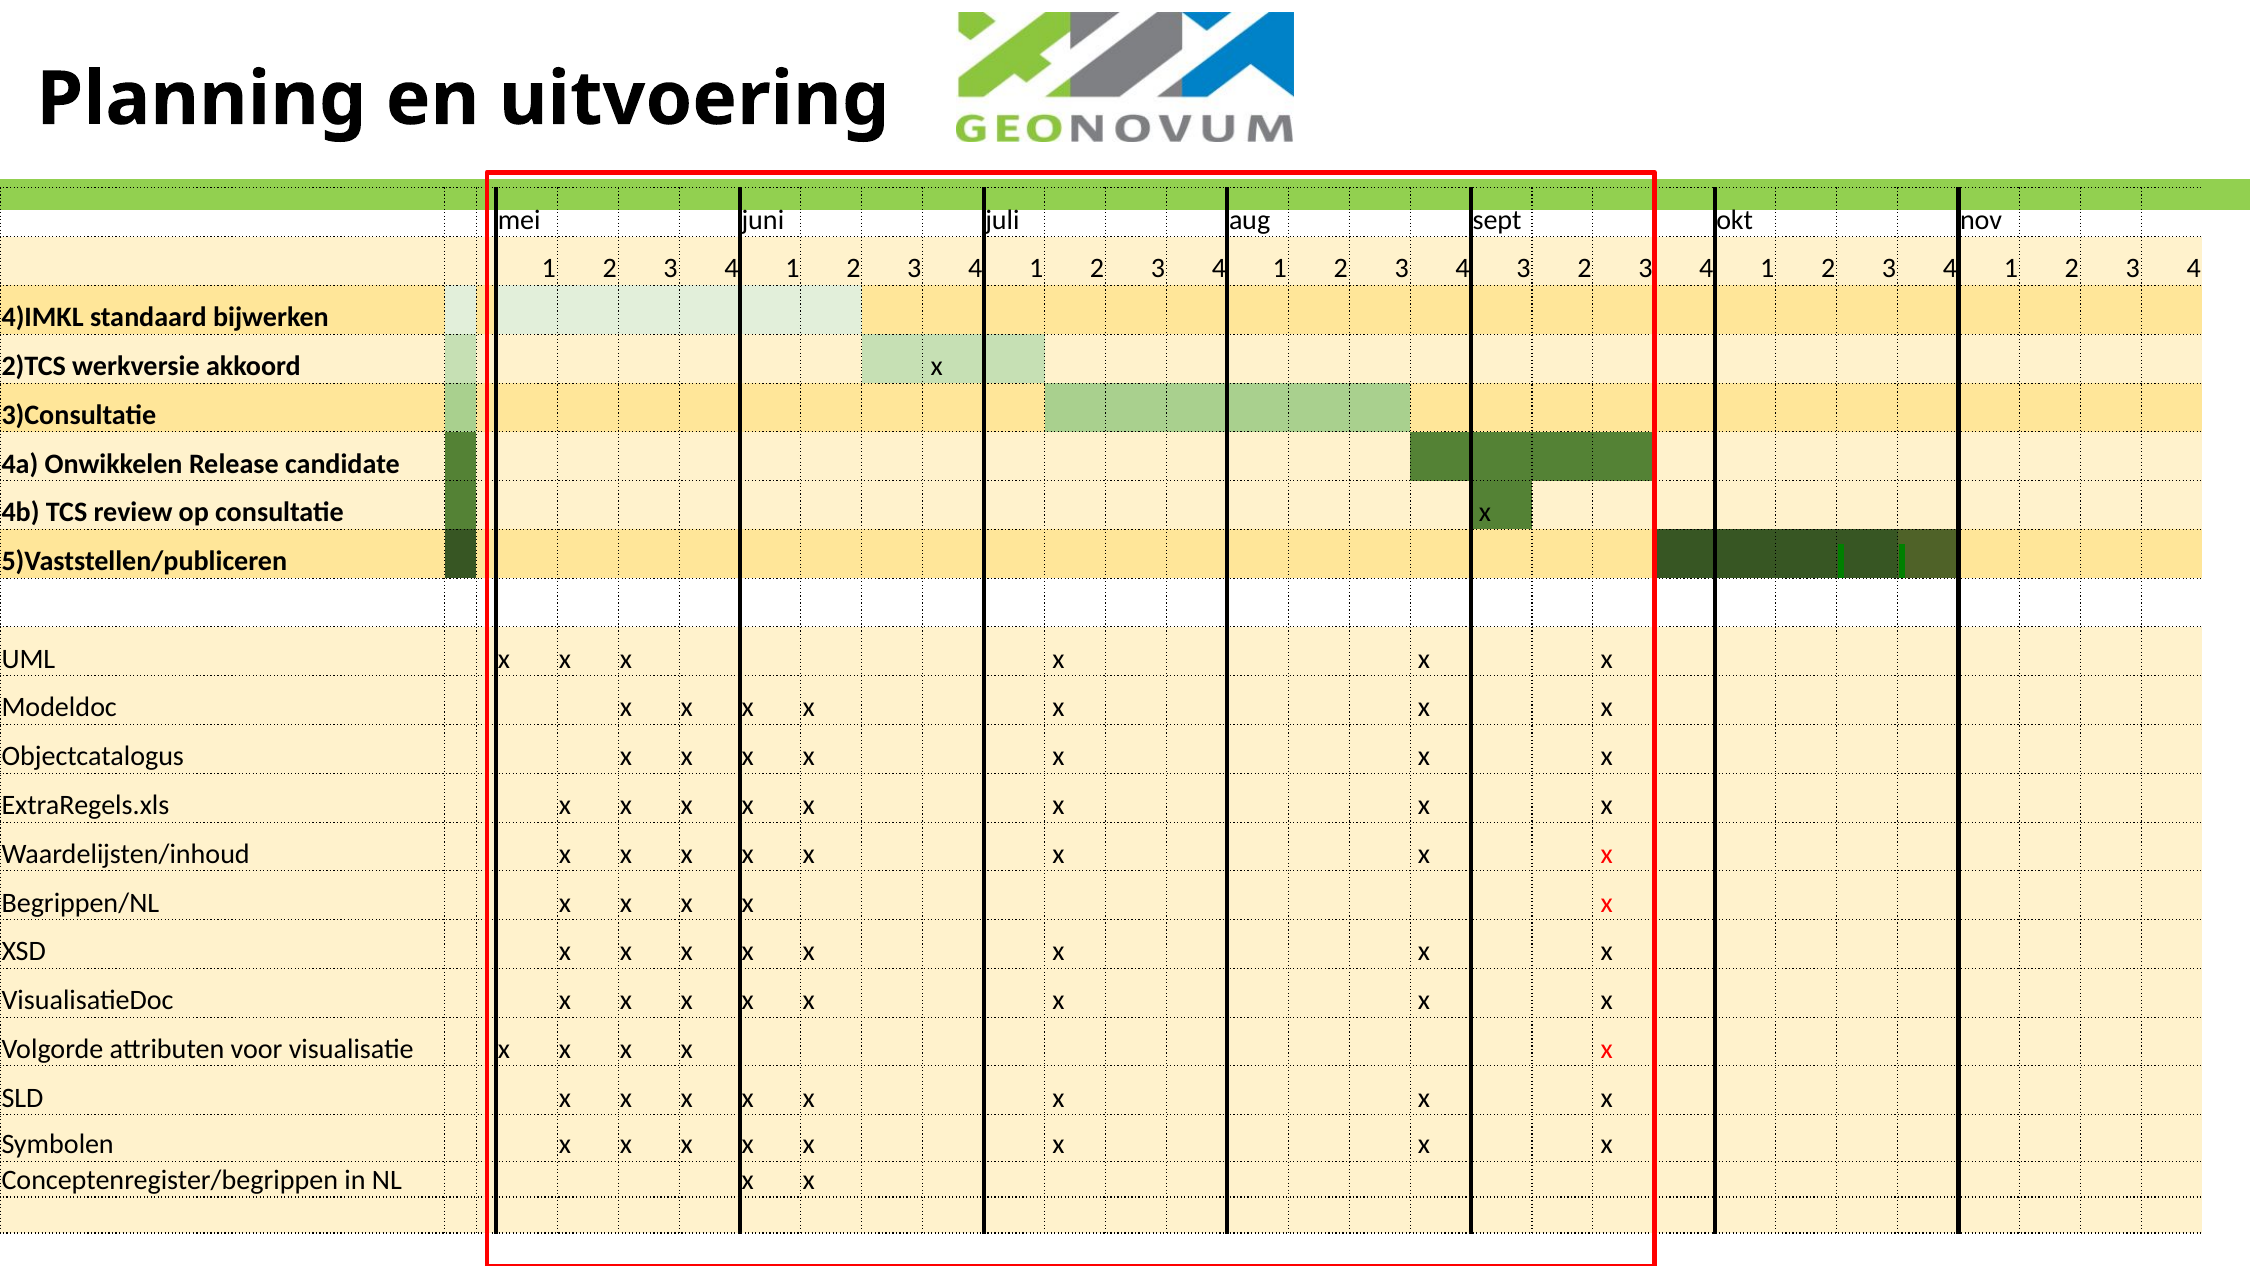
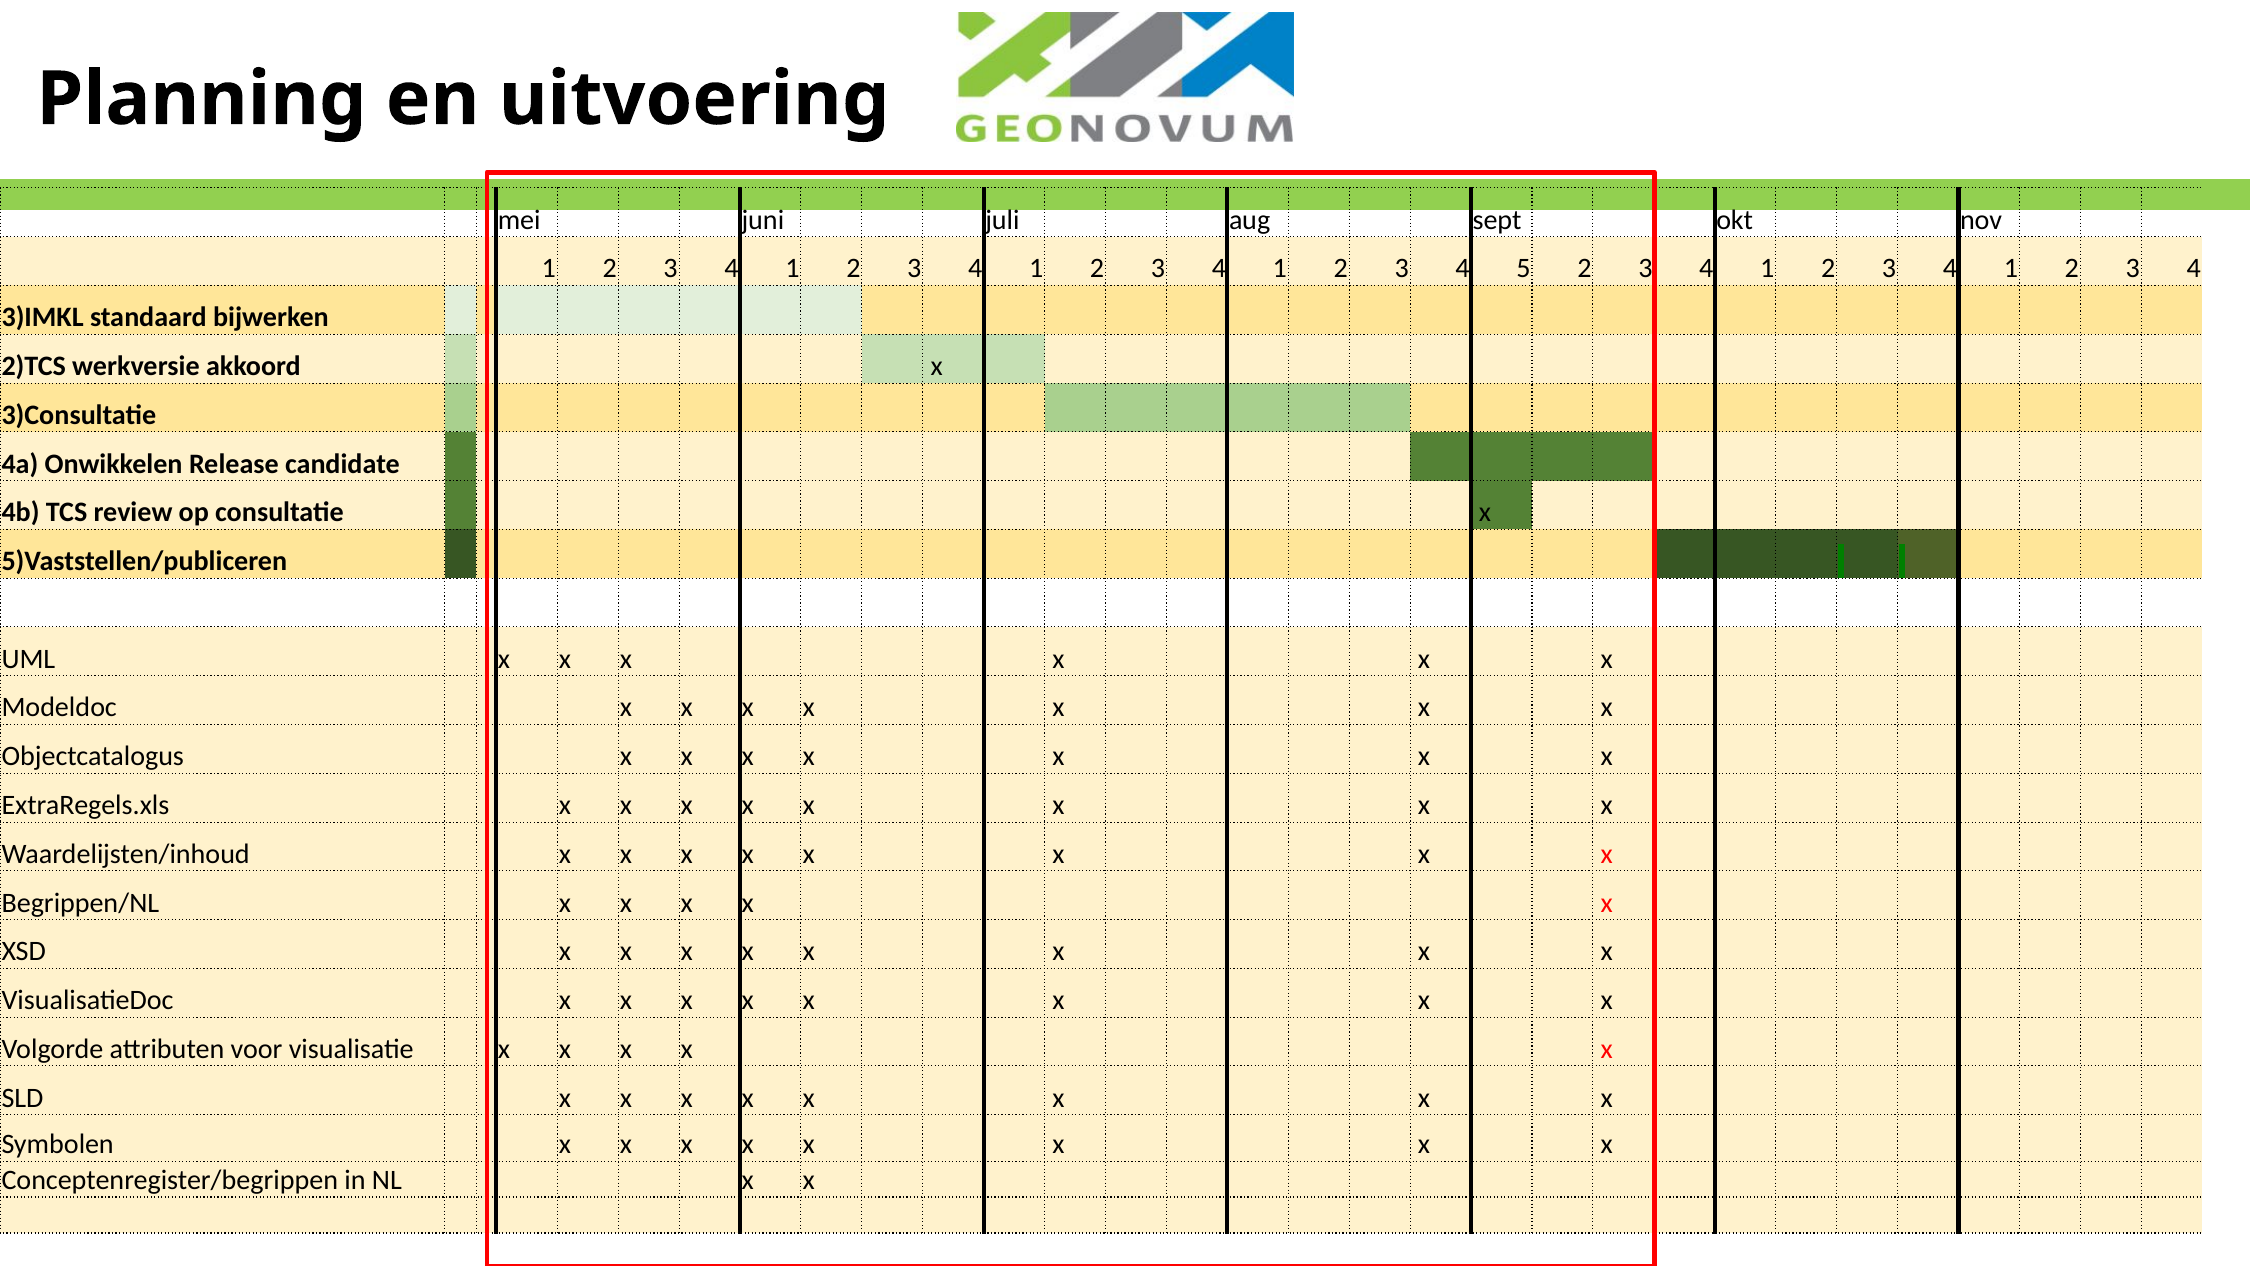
4 3: 3 -> 5 (1524, 269)
4)IMKL: 4)IMKL -> 3)IMKL (43, 317)
